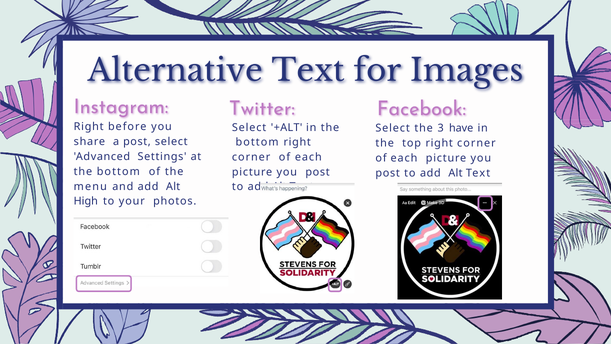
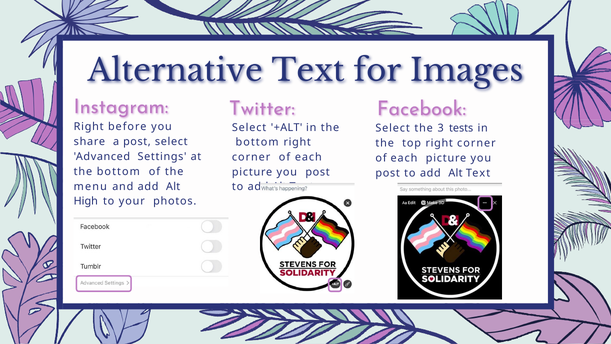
have: have -> tests (461, 128)
